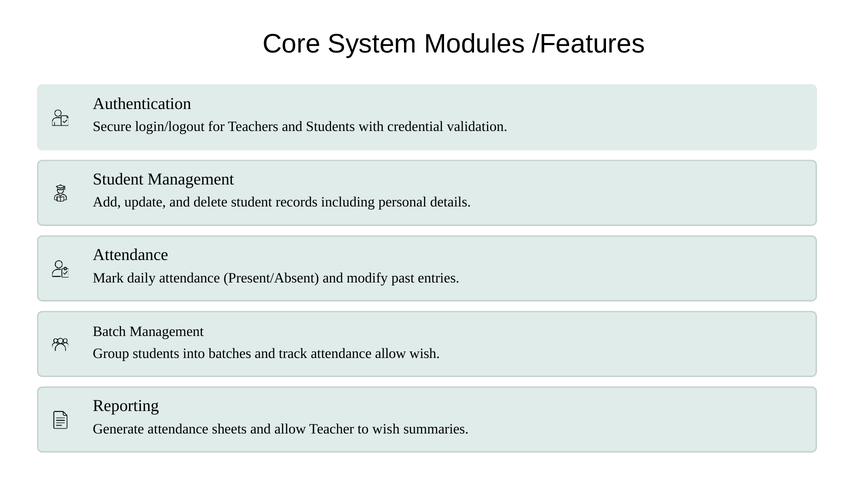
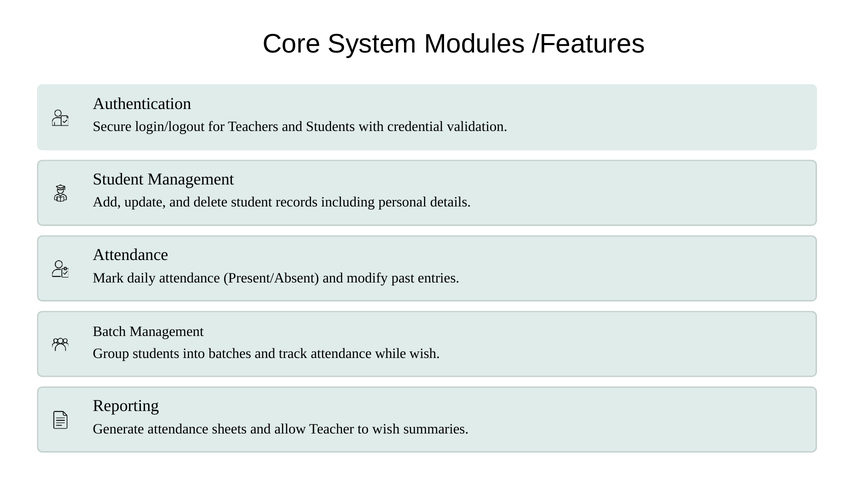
attendance allow: allow -> while (391, 353)
